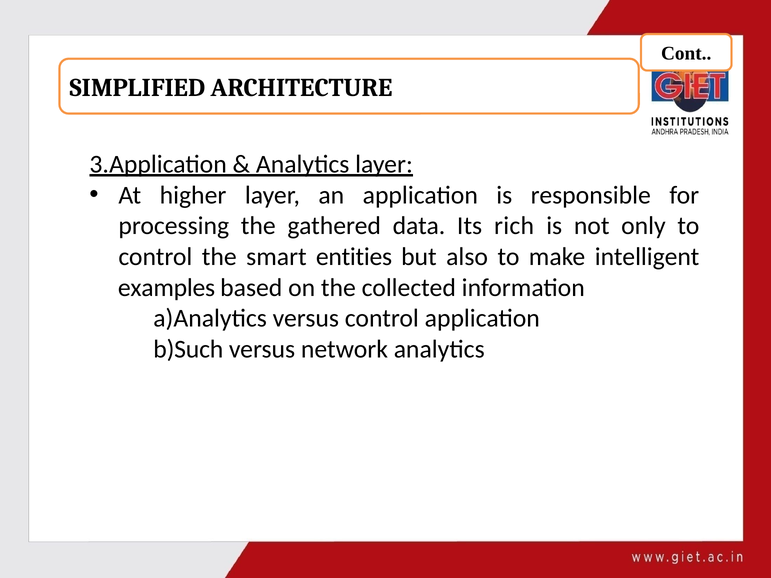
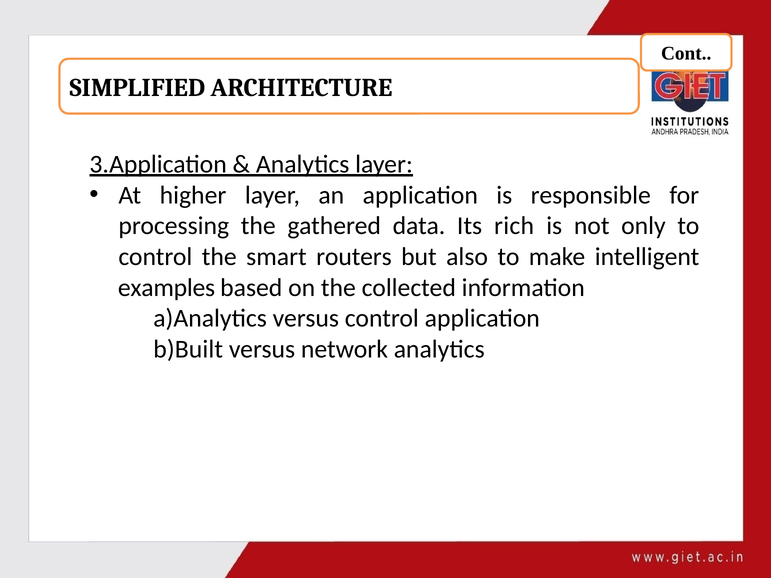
entities: entities -> routers (354, 257)
b)Such: b)Such -> b)Built (188, 349)
